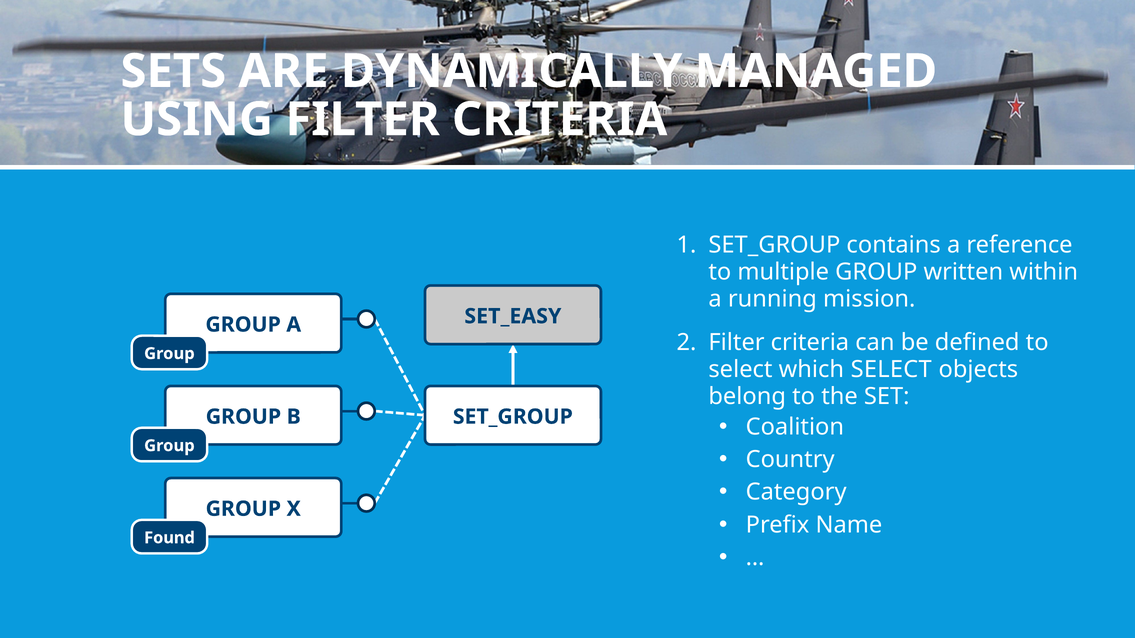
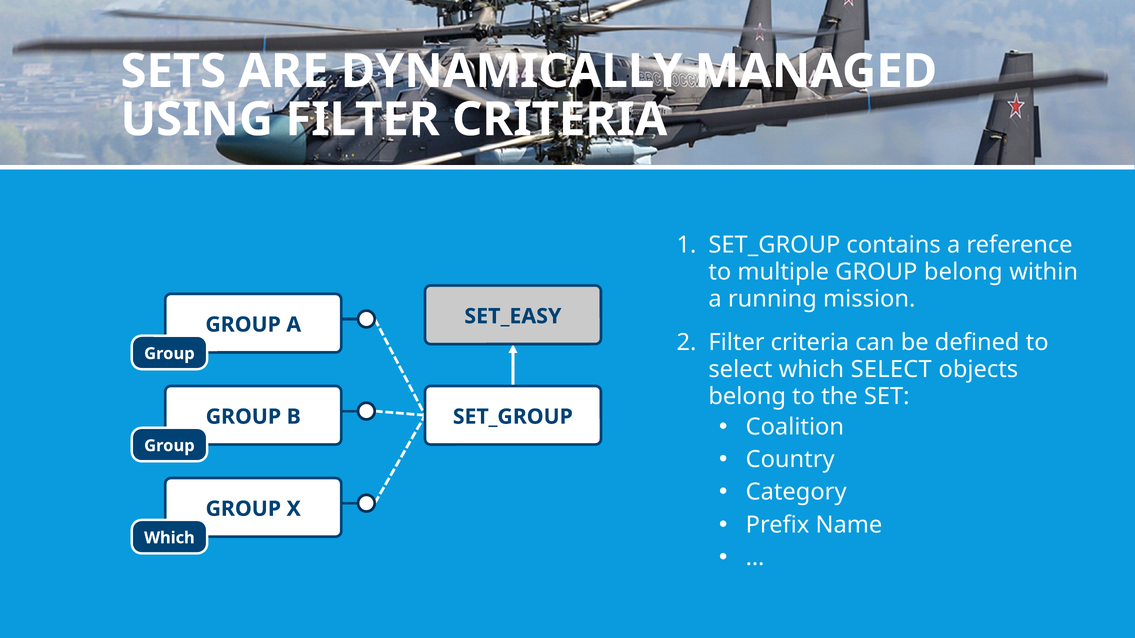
GROUP written: written -> belong (963, 272)
Found: Found -> Which (169, 538)
